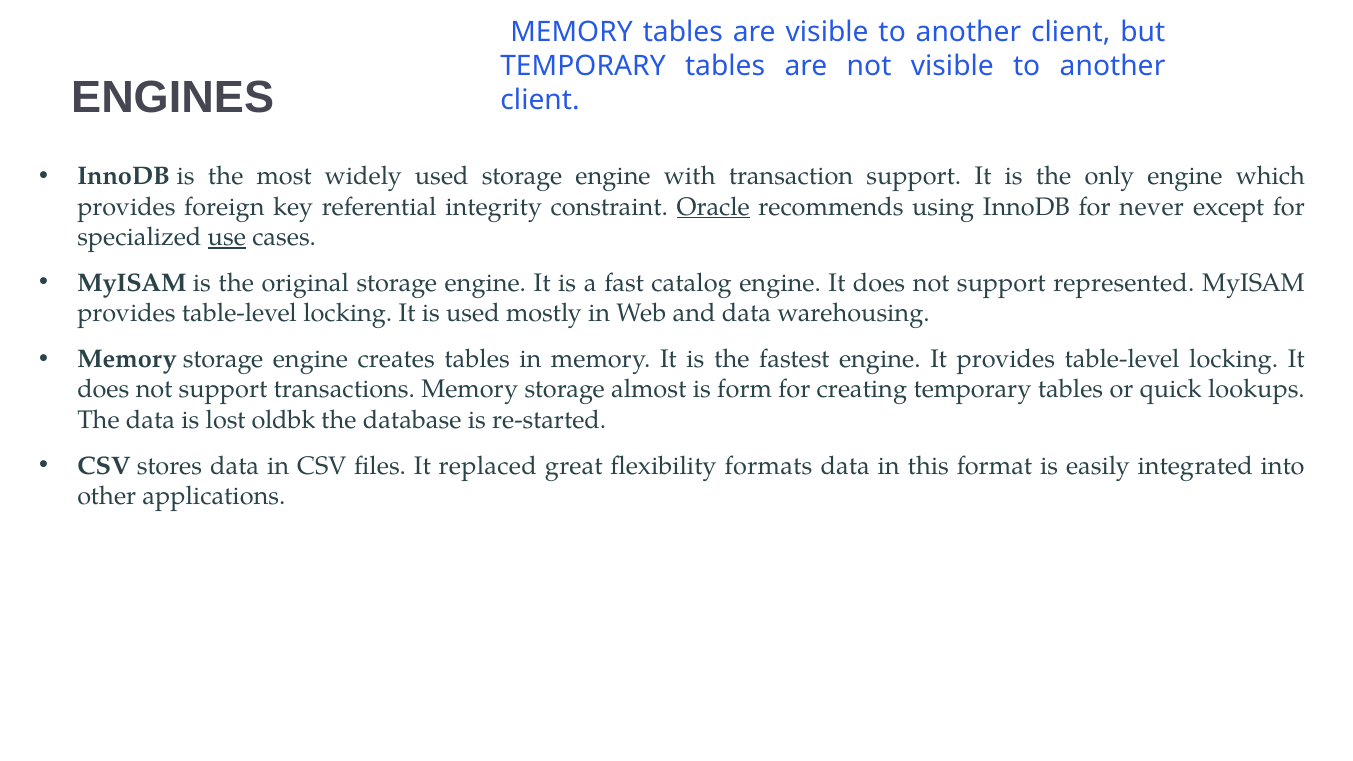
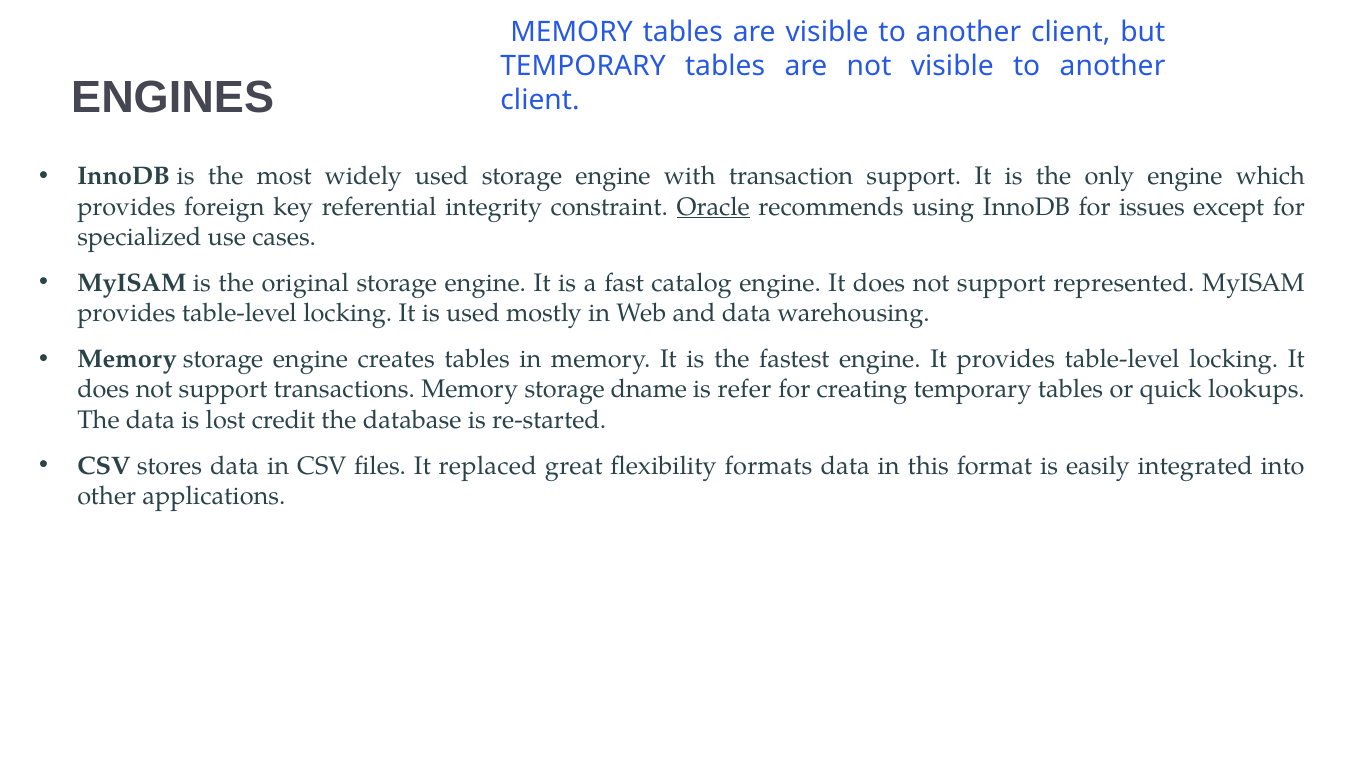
never: never -> issues (1152, 207)
use underline: present -> none (227, 237)
almost: almost -> dname (649, 390)
form: form -> refer (744, 390)
oldbk: oldbk -> credit (283, 420)
